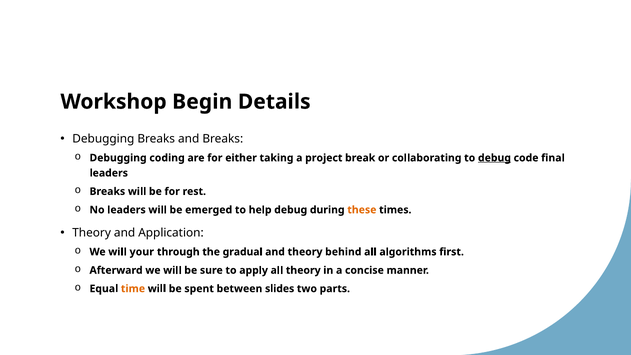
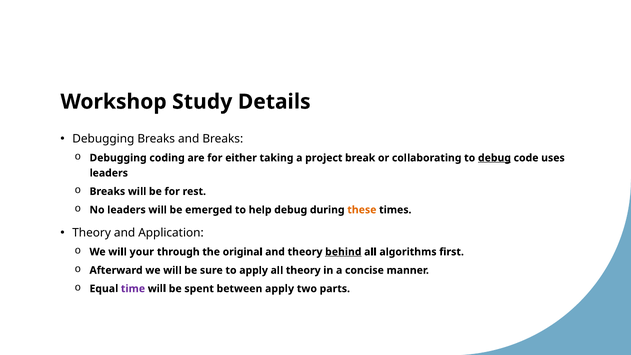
Begin: Begin -> Study (202, 102)
final: final -> uses (553, 158)
gradual: gradual -> original (243, 252)
behind underline: none -> present (343, 252)
time colour: orange -> purple (133, 289)
between slides: slides -> apply (280, 289)
